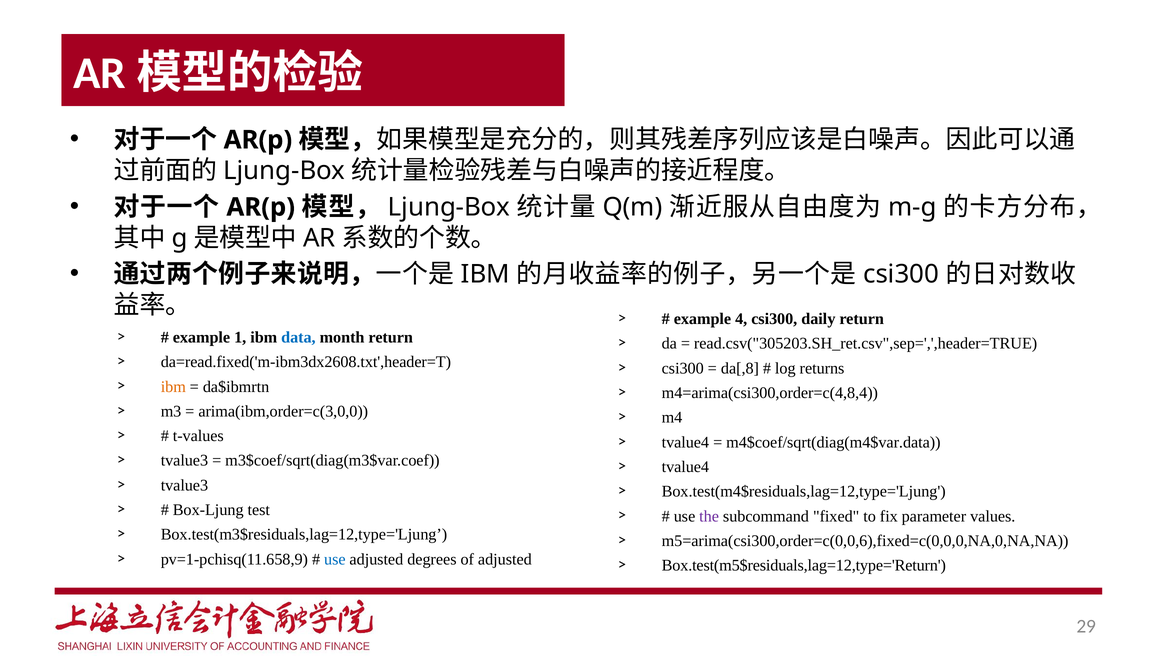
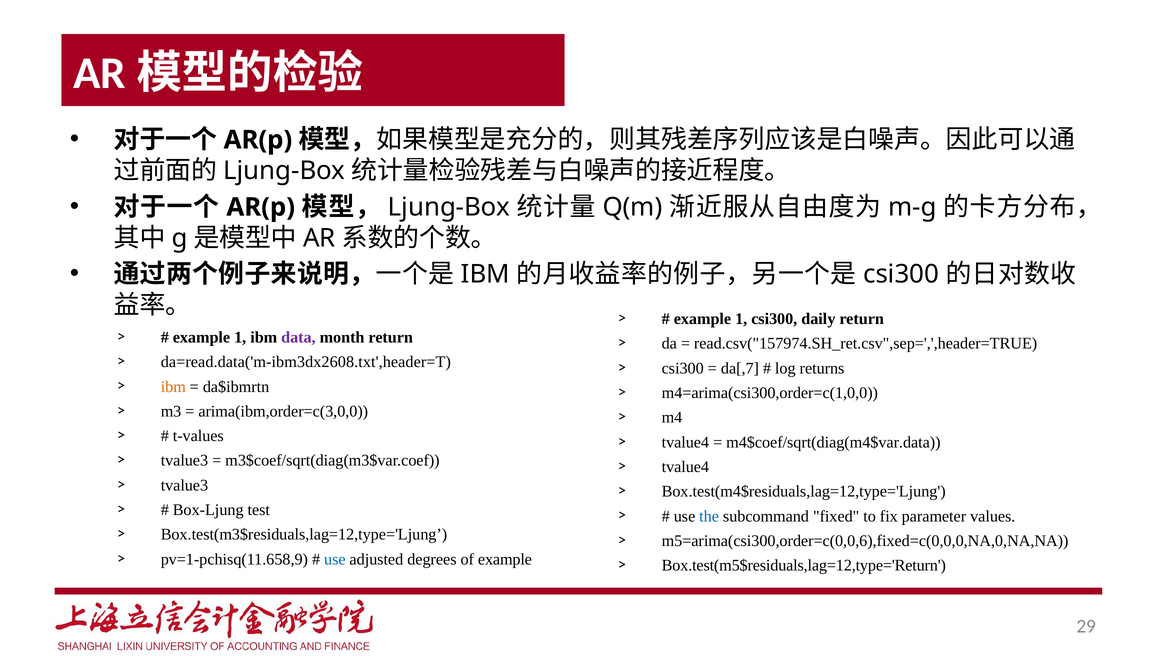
4: 4 -> 1 (741, 319)
data colour: blue -> purple (298, 337)
read.csv("305203.SH_ret.csv",sep=',',header=TRUE: read.csv("305203.SH_ret.csv",sep=',',header=TRUE -> read.csv("157974.SH_ret.csv",sep=',',header=TRUE (866, 344)
da=read.fixed('m-ibm3dx2608.txt',header=T: da=read.fixed('m-ibm3dx2608.txt',header=T -> da=read.data('m-ibm3dx2608.txt',header=T (306, 362)
da[,8: da[,8 -> da[,7 (740, 368)
m4=arima(csi300,order=c(4,8,4: m4=arima(csi300,order=c(4,8,4 -> m4=arima(csi300,order=c(1,0,0 (770, 393)
the colour: purple -> blue (709, 516)
of adjusted: adjusted -> example (505, 559)
